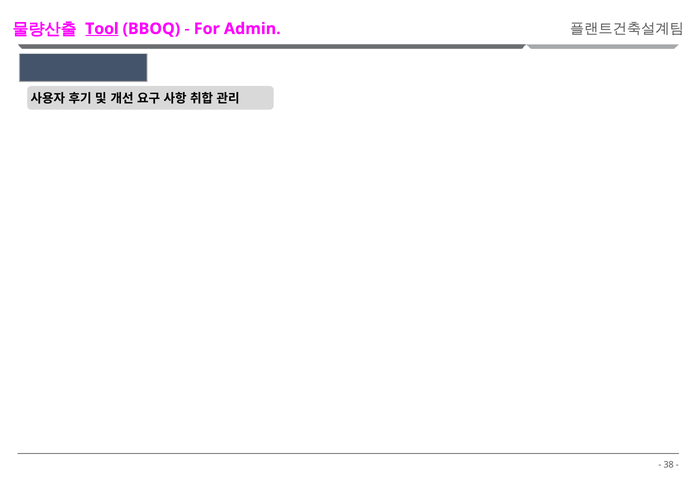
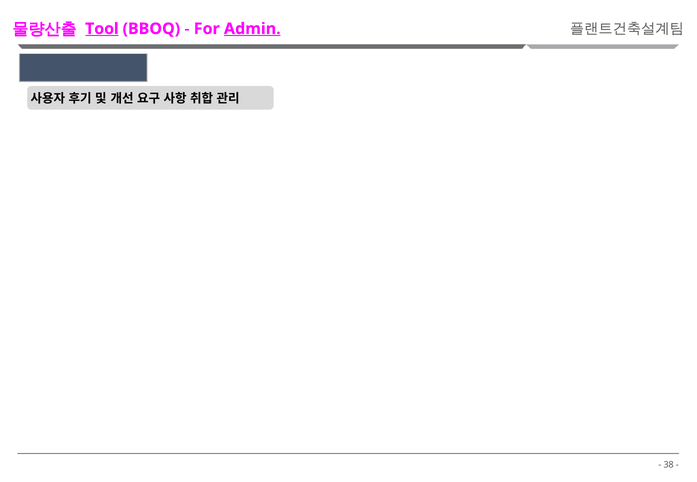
Admin underline: none -> present (252, 29)
